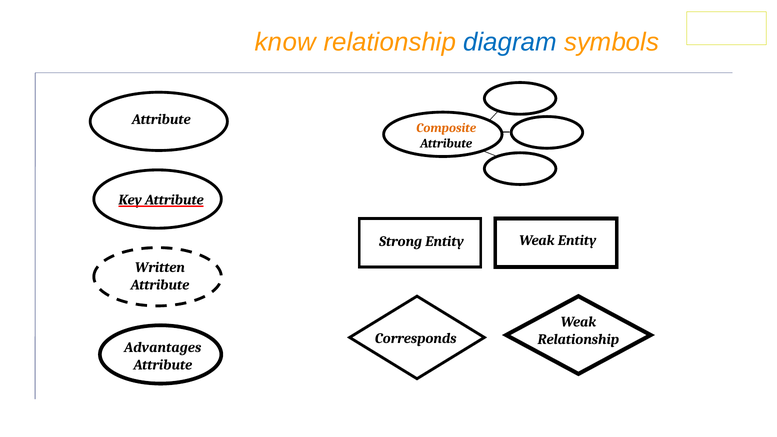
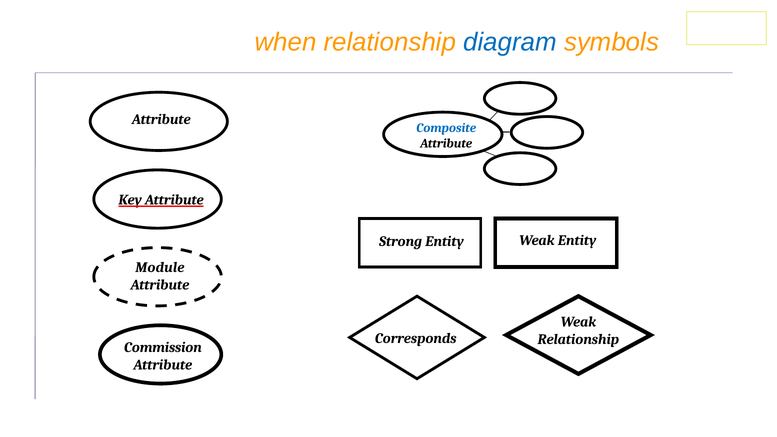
know: know -> when (285, 42)
Composite colour: orange -> blue (446, 128)
Written: Written -> Module (160, 268)
Advantages: Advantages -> Commission (163, 347)
